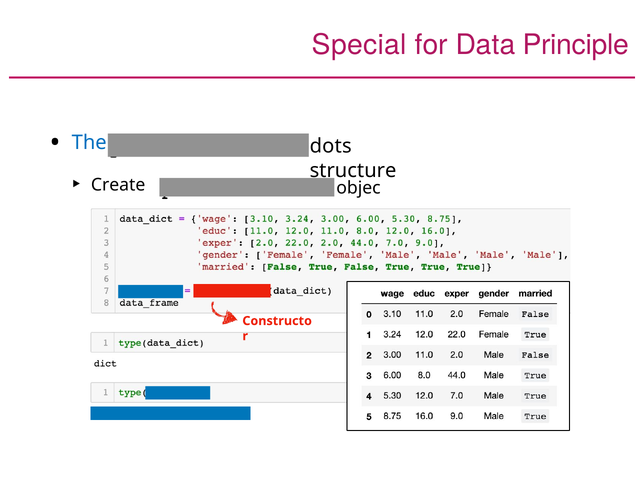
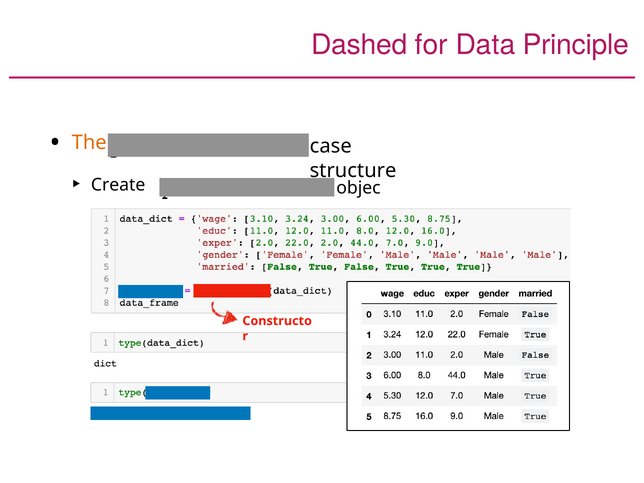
Special: Special -> Dashed (359, 45)
The colour: blue -> orange (89, 142)
dots: dots -> case (331, 146)
